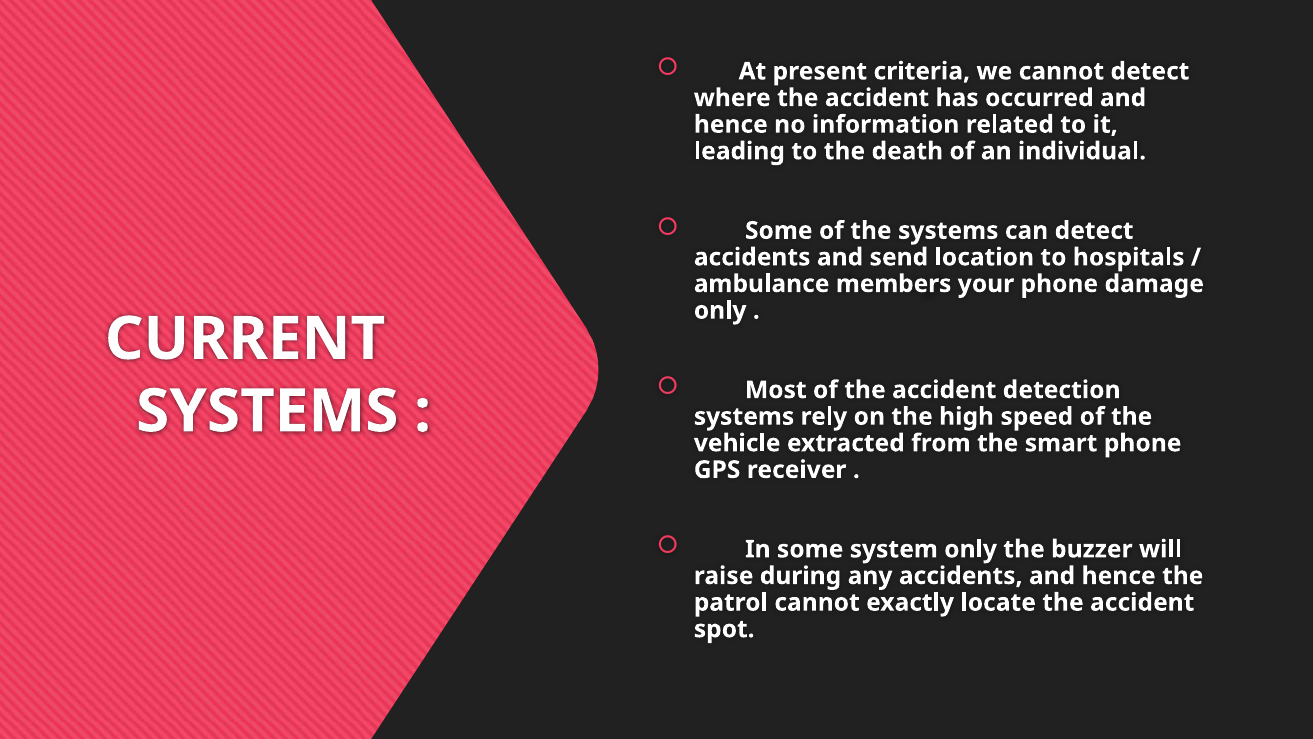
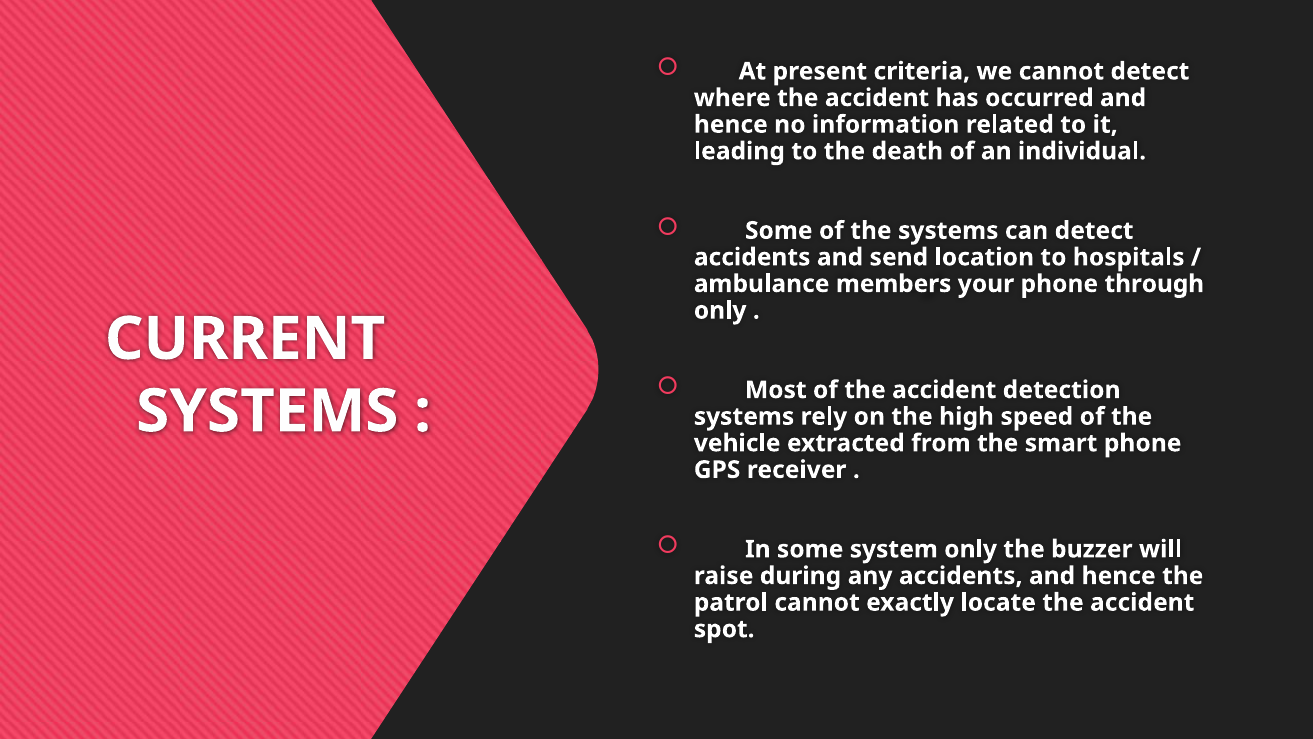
damage: damage -> through (1154, 284)
